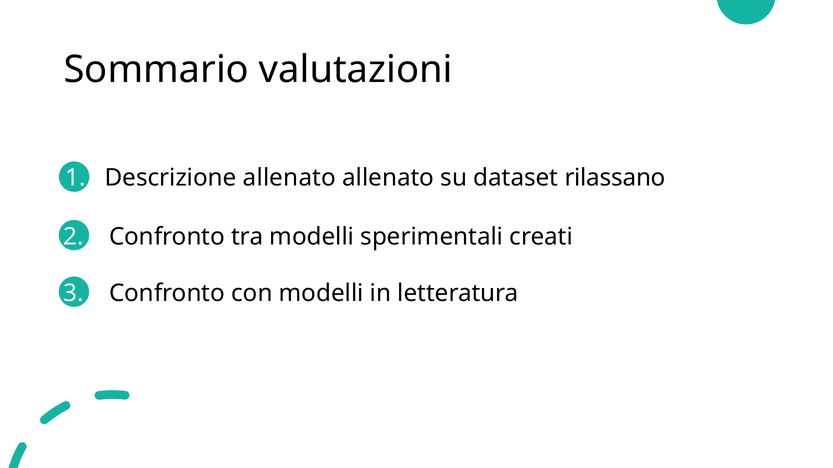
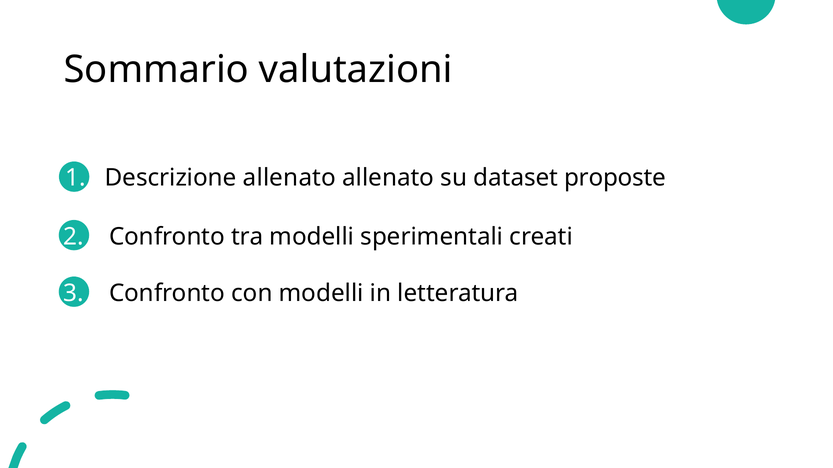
rilassano: rilassano -> proposte (615, 178)
